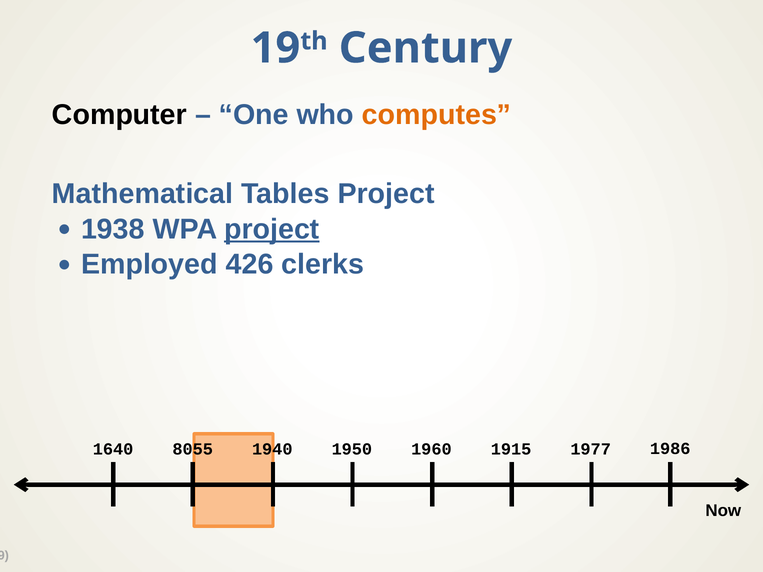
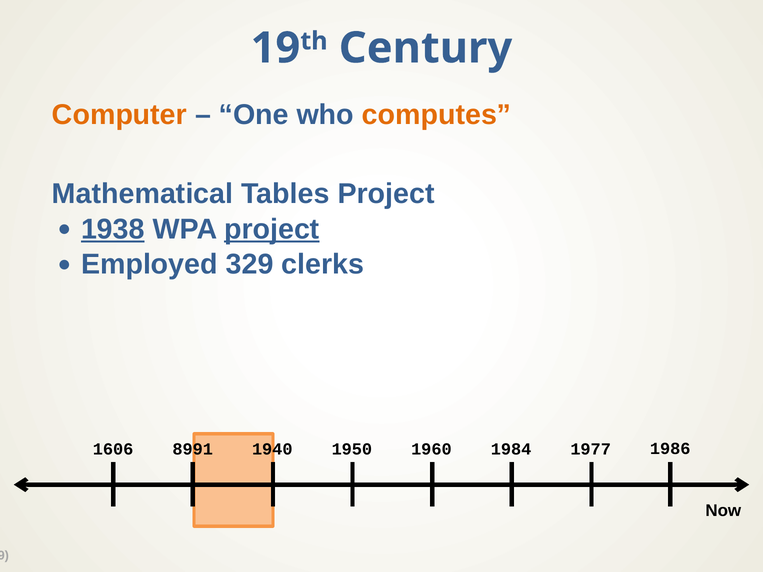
Computer colour: black -> orange (119, 115)
1938 underline: none -> present (113, 229)
426: 426 -> 329 (250, 265)
1640: 1640 -> 1606 (113, 449)
8055: 8055 -> 8991 (193, 449)
1915: 1915 -> 1984 (511, 449)
